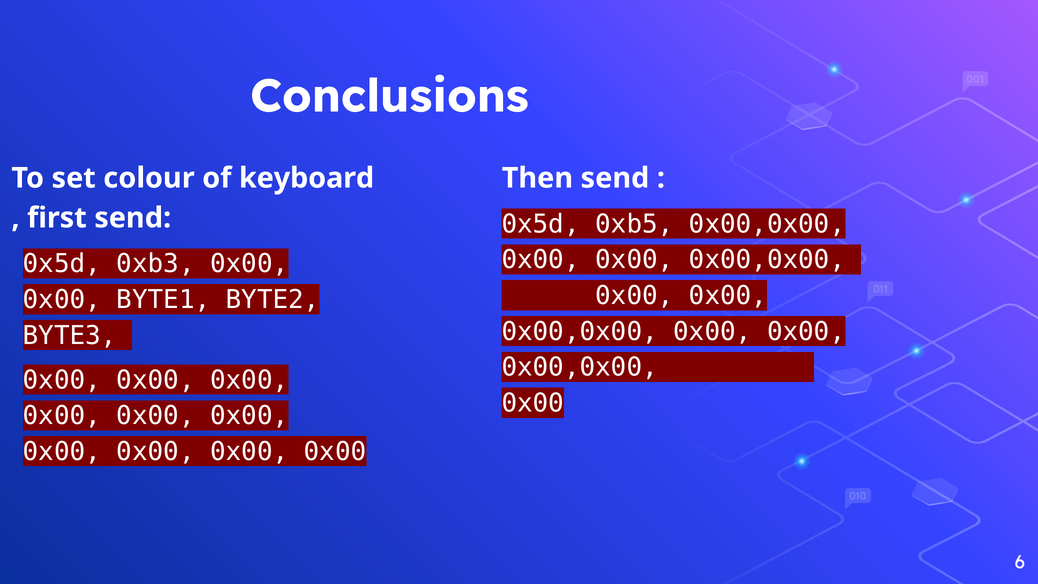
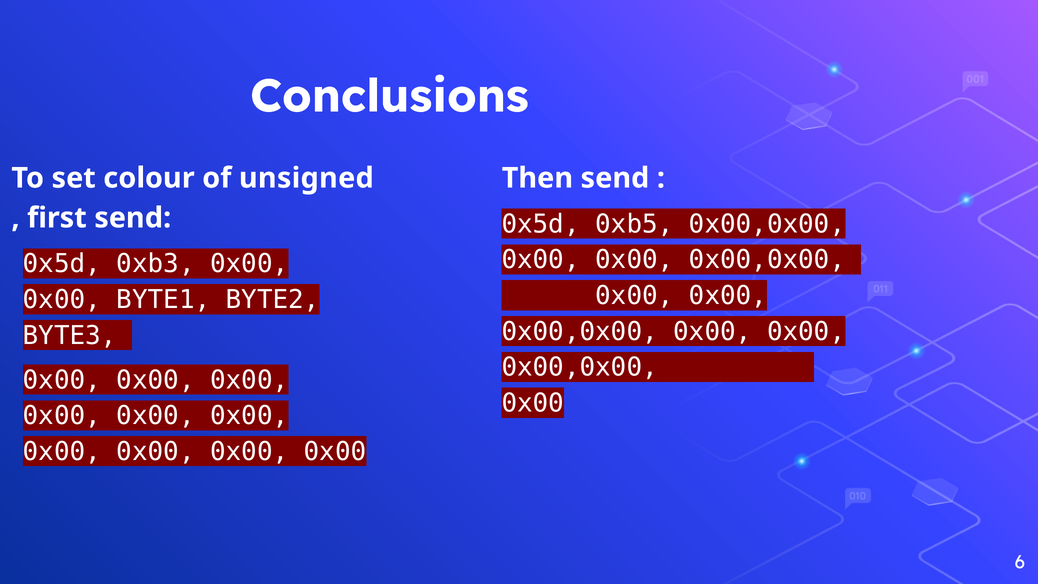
keyboard: keyboard -> unsigned (306, 178)
